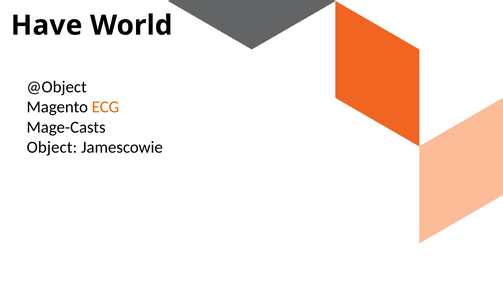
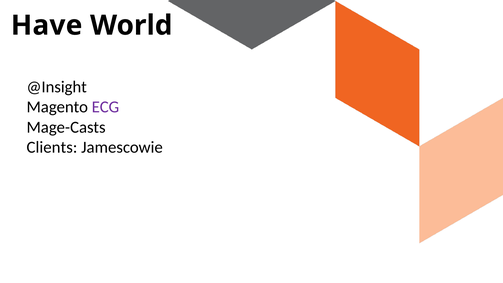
@Object: @Object -> @Insight (57, 87)
ECG colour: orange -> purple (105, 107)
Object: Object -> Clients (52, 147)
